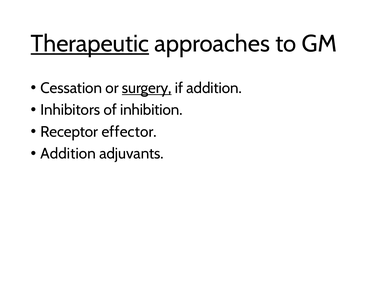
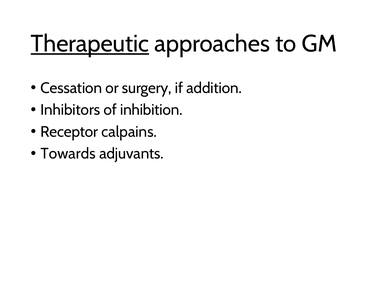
surgery underline: present -> none (147, 88)
effector: effector -> calpains (129, 132)
Addition: Addition -> Towards (68, 153)
